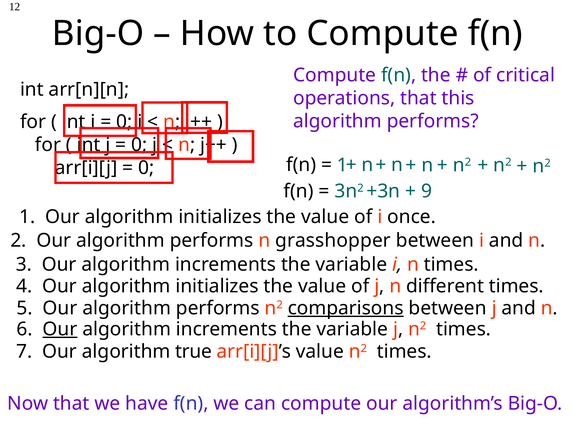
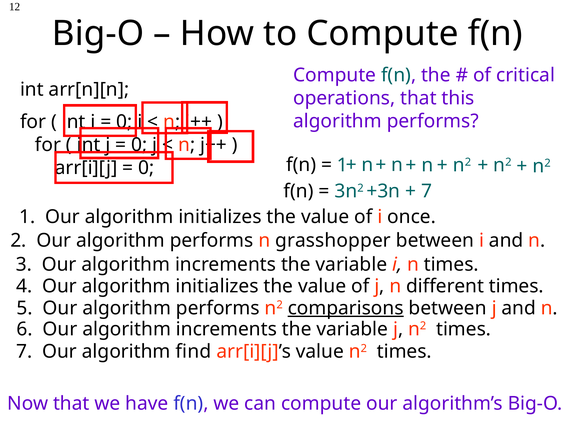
9: 9 -> 7 (427, 191)
Our underline: present -> none (60, 329)
true: true -> find (193, 352)
